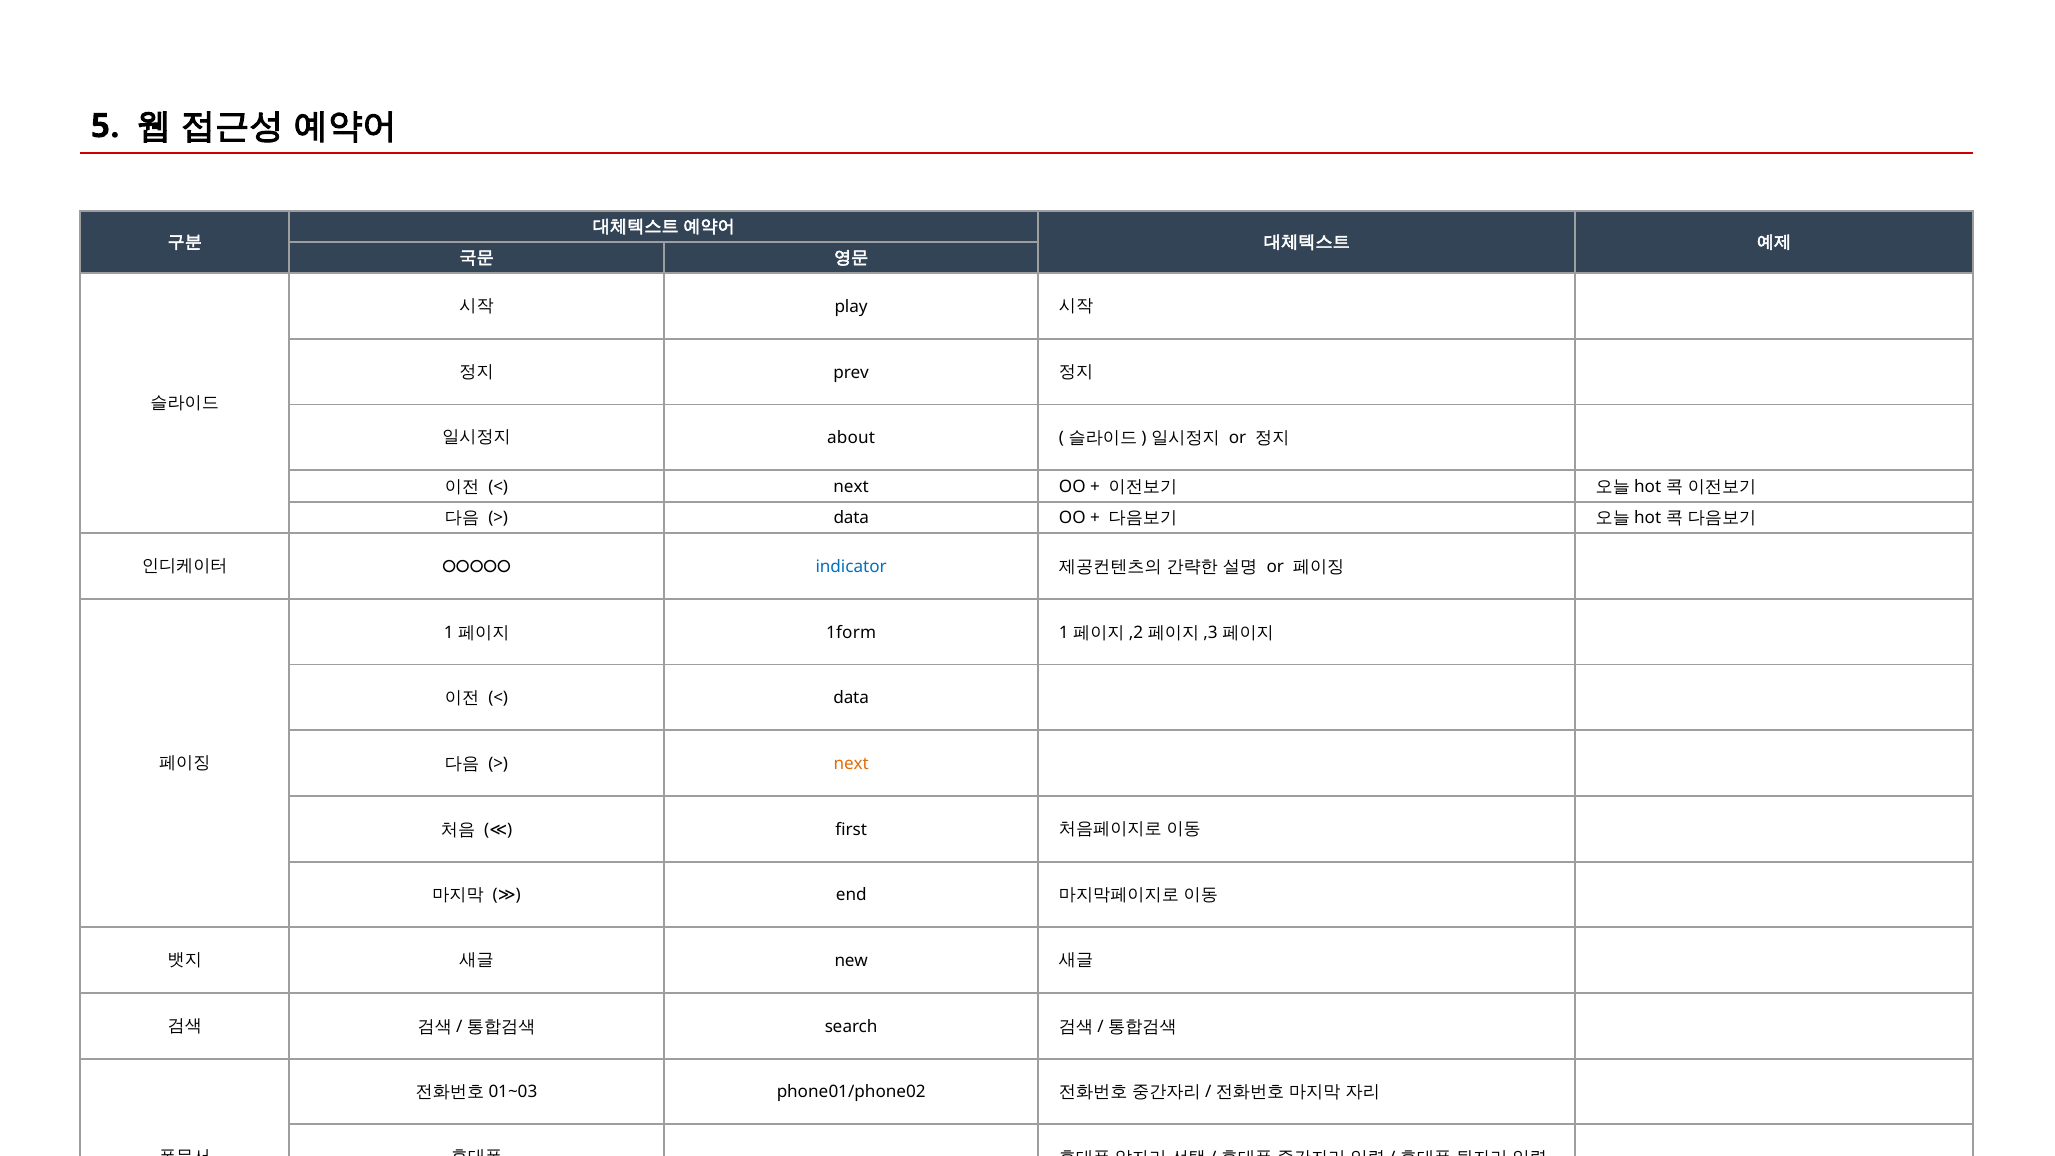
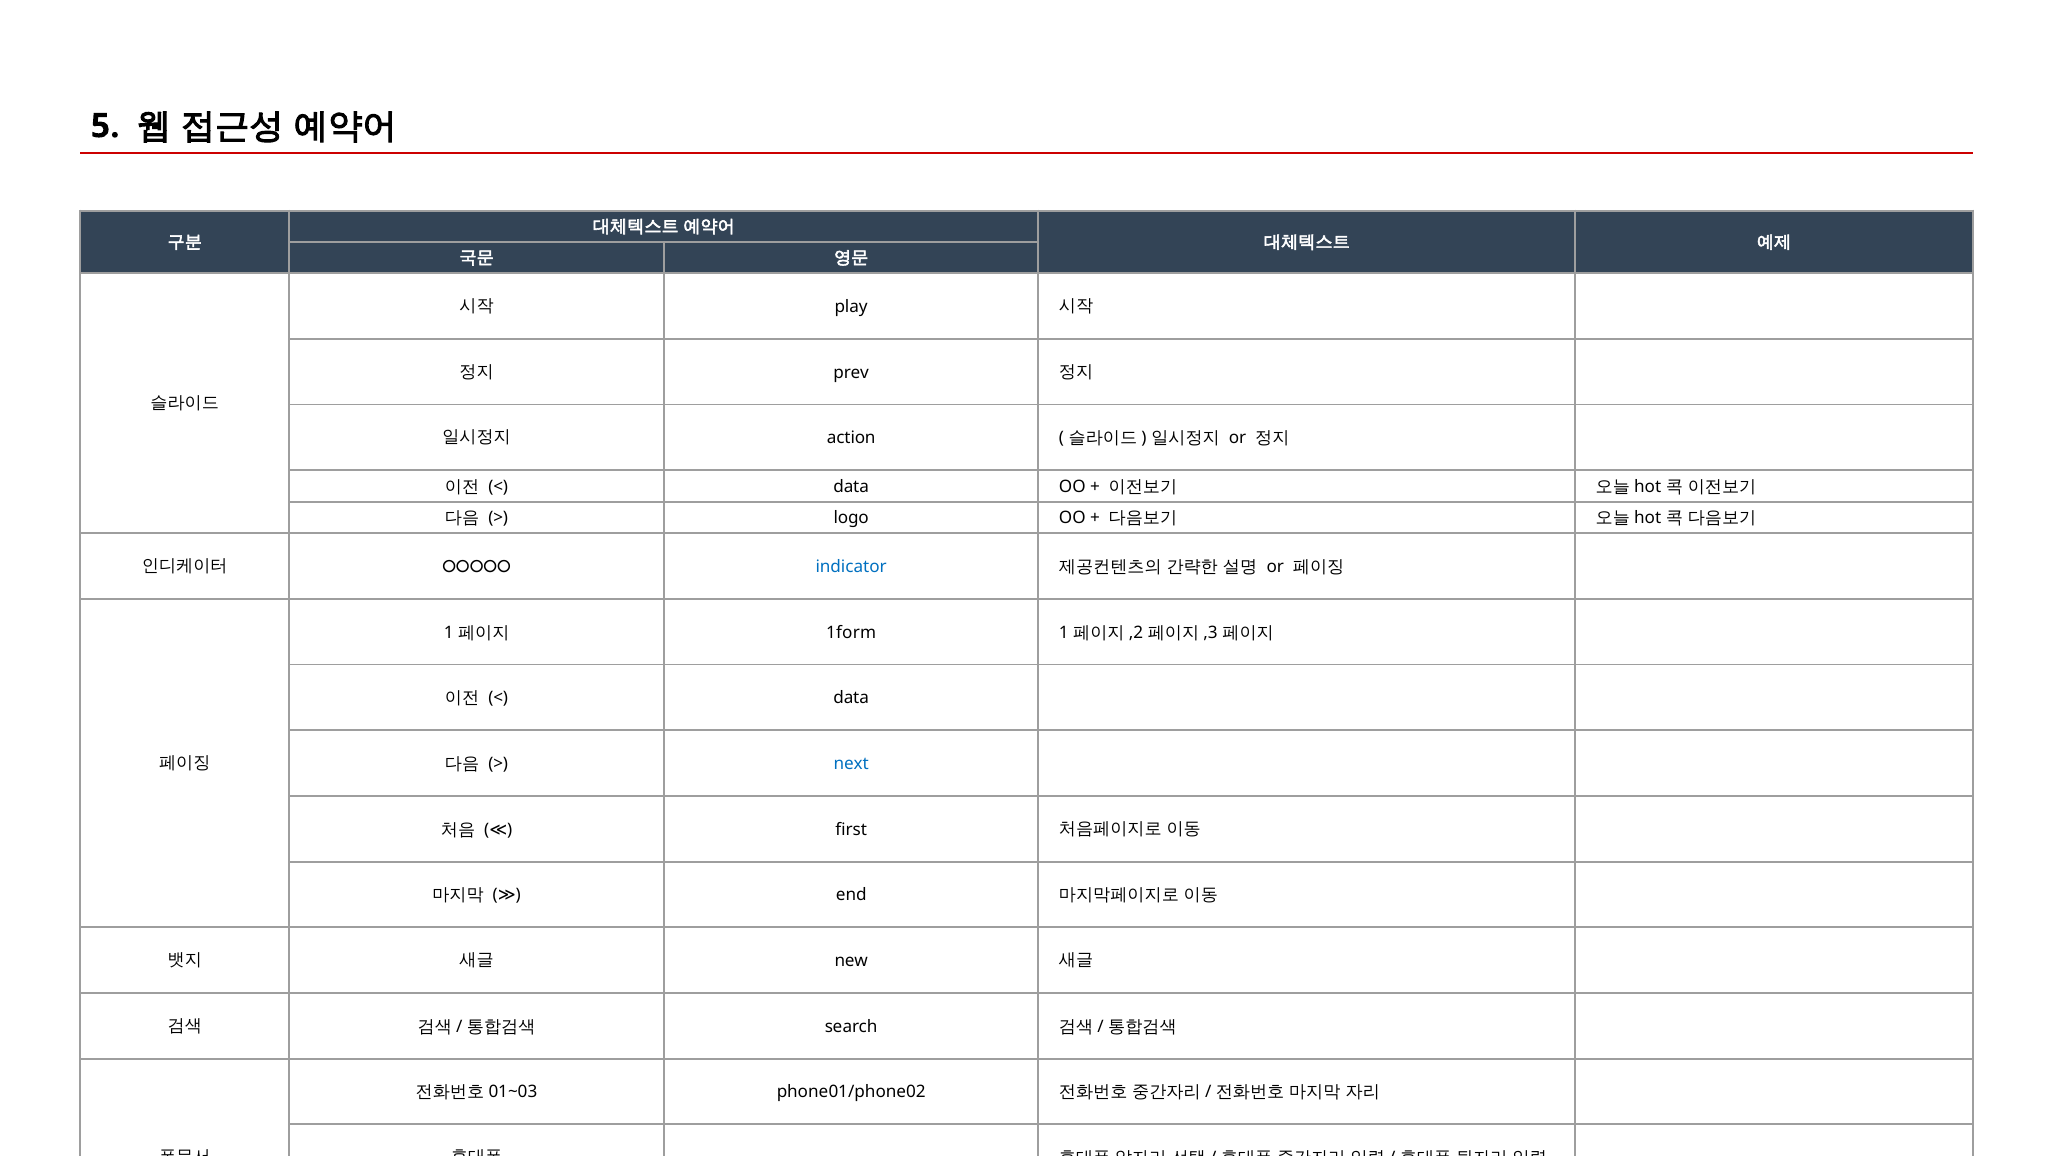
about: about -> action (851, 438)
next: next -> data (851, 487)
data: data -> logo (851, 518)
next colour: orange -> blue (851, 764)
